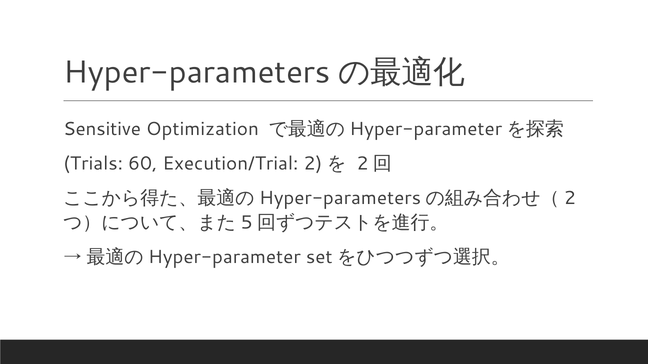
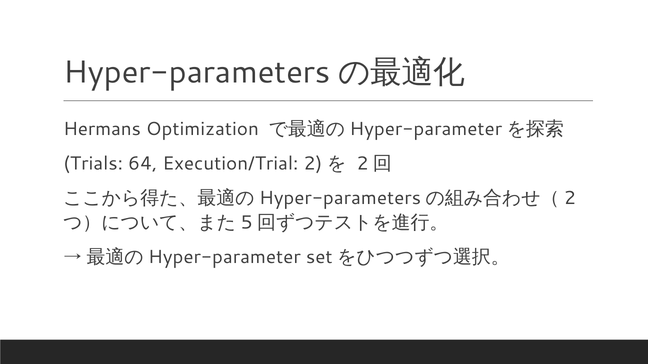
Sensitive: Sensitive -> Hermans (102, 129)
60: 60 -> 64 (143, 164)
